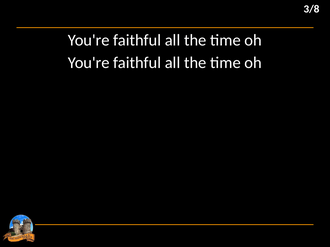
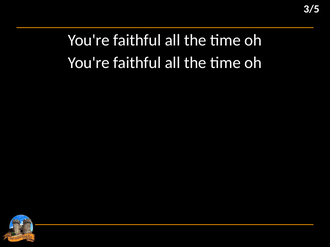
3/8: 3/8 -> 3/5 (311, 9)
